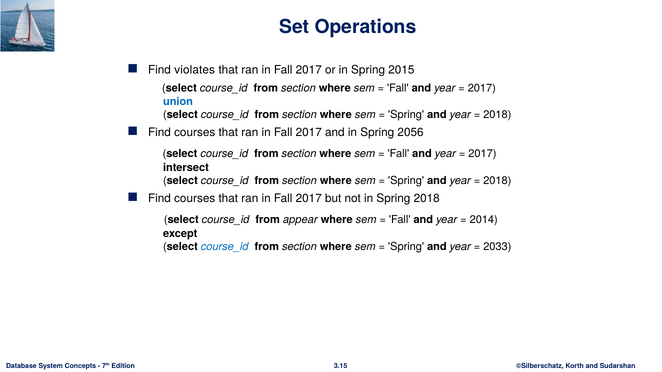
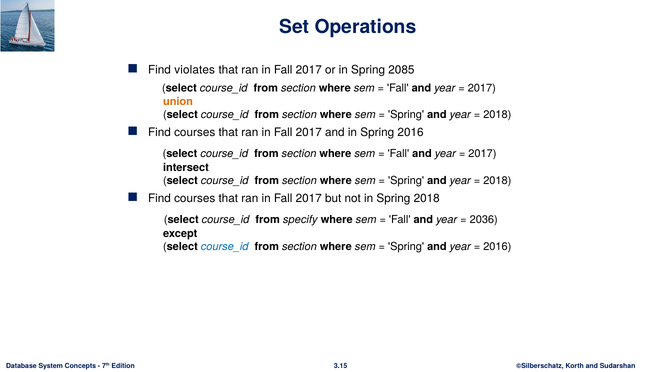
2015: 2015 -> 2085 (401, 70)
union colour: blue -> orange (178, 102)
Spring 2056: 2056 -> 2016 (411, 133)
appear: appear -> specify (300, 220)
2014: 2014 -> 2036 (484, 220)
2033: 2033 -> 2016 (497, 247)
